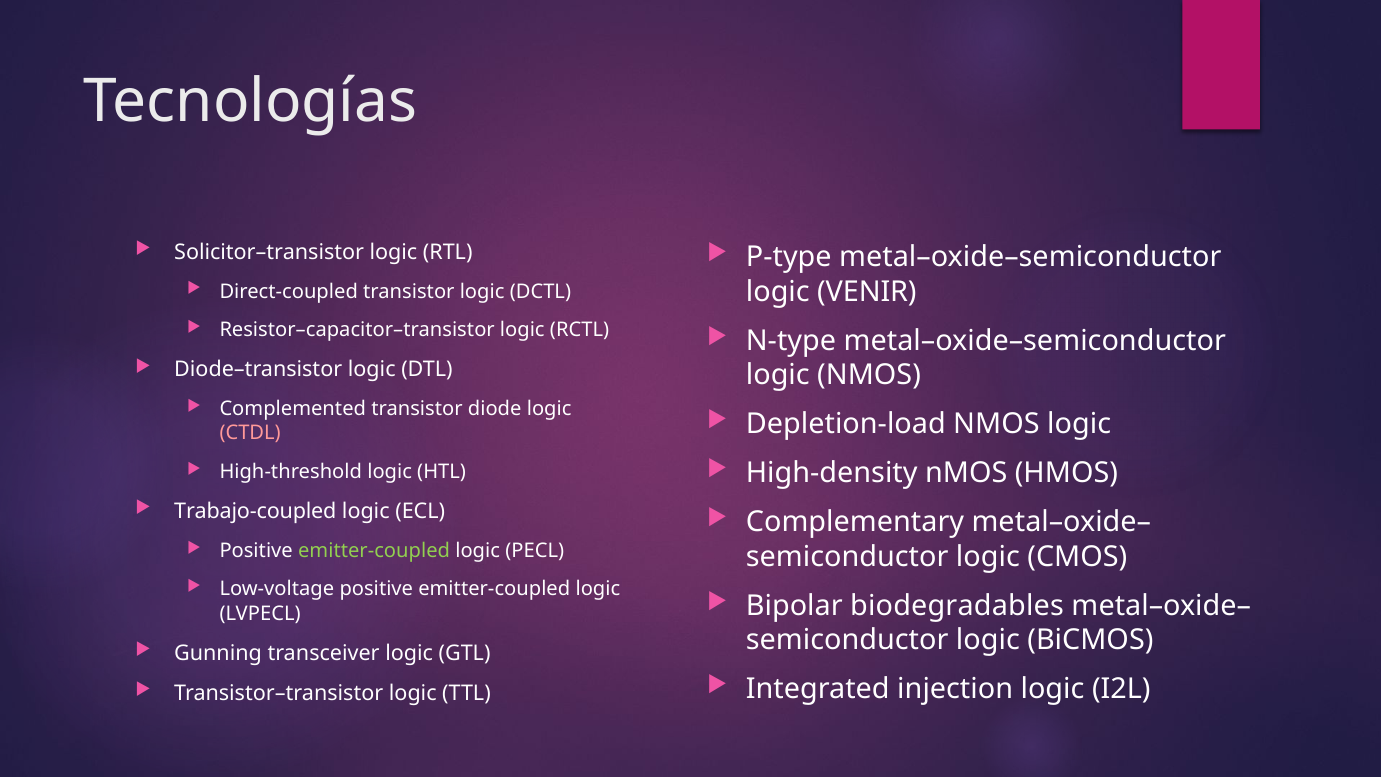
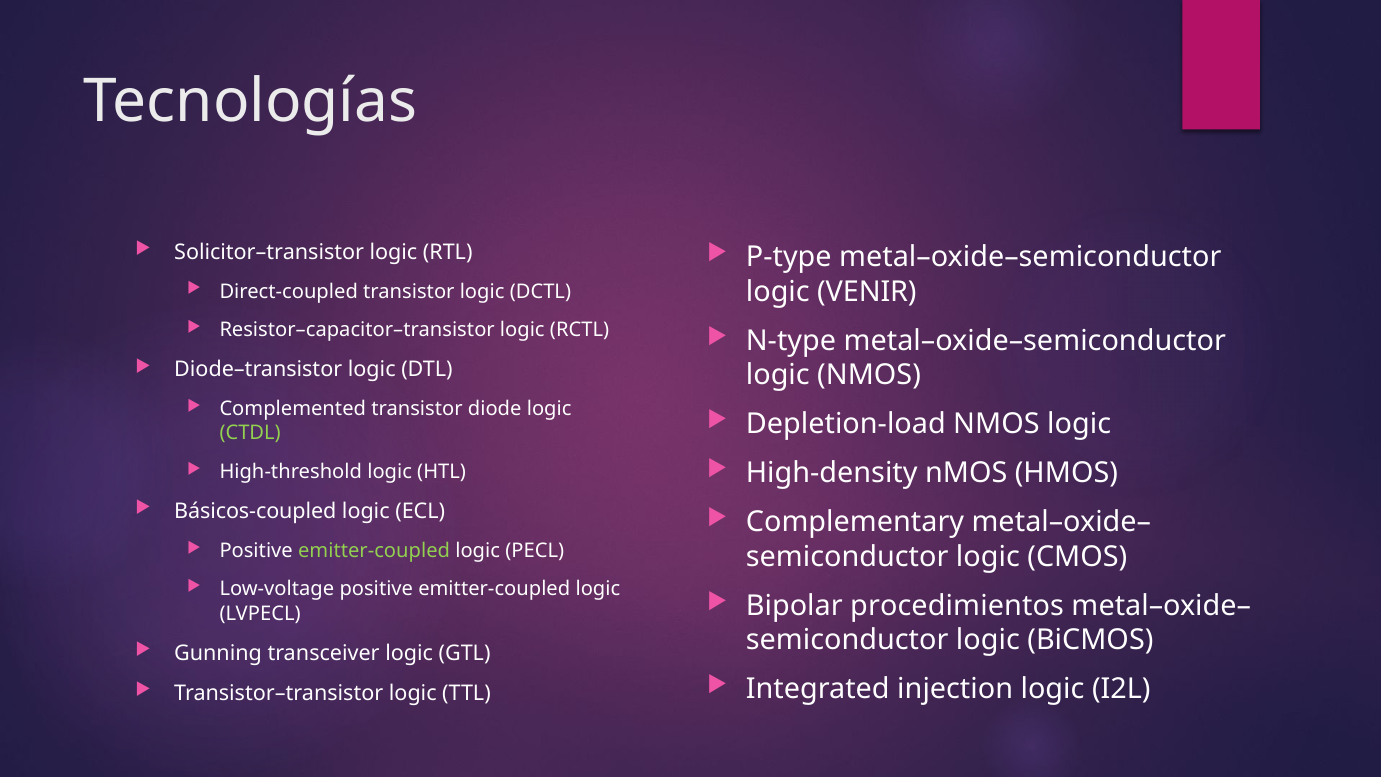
CTDL colour: pink -> light green (250, 433)
Trabajo-coupled: Trabajo-coupled -> Básicos-coupled (255, 511)
biodegradables: biodegradables -> procedimientos (957, 606)
